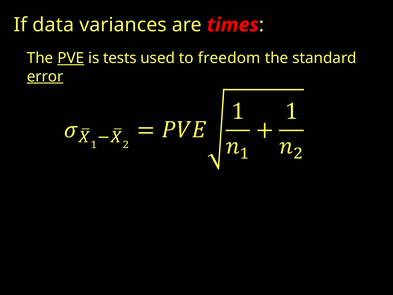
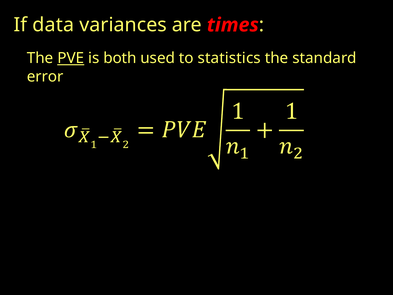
tests: tests -> both (120, 58)
freedom: freedom -> statistics (229, 58)
error underline: present -> none (45, 76)
